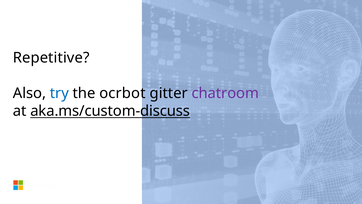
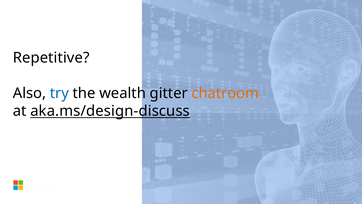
ocrbot: ocrbot -> wealth (123, 93)
chatroom colour: purple -> orange (225, 93)
aka.ms/custom-discuss: aka.ms/custom-discuss -> aka.ms/design-discuss (110, 111)
